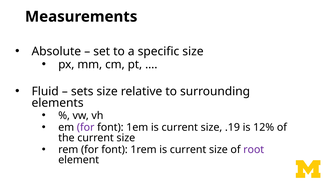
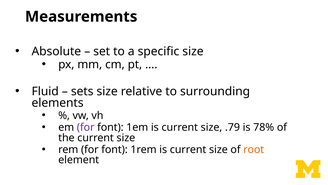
.19: .19 -> .79 (232, 127)
12%: 12% -> 78% (264, 127)
root colour: purple -> orange (254, 149)
